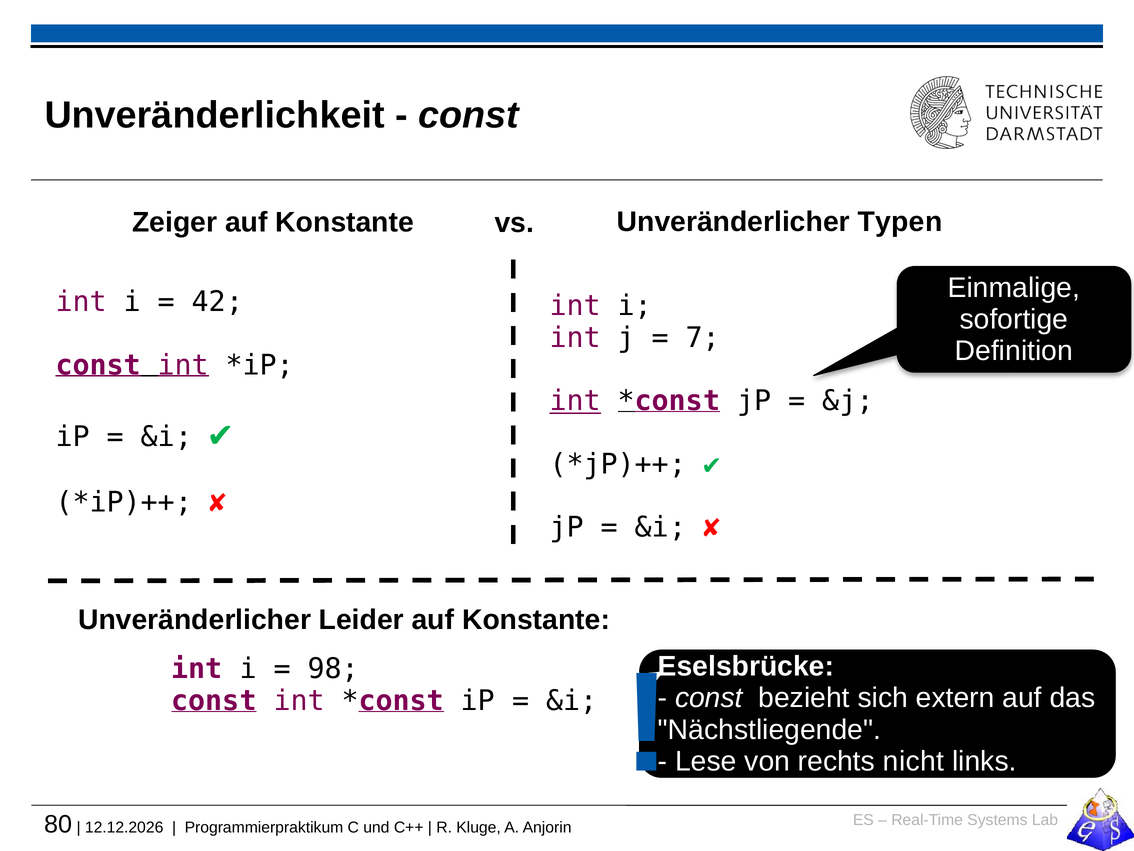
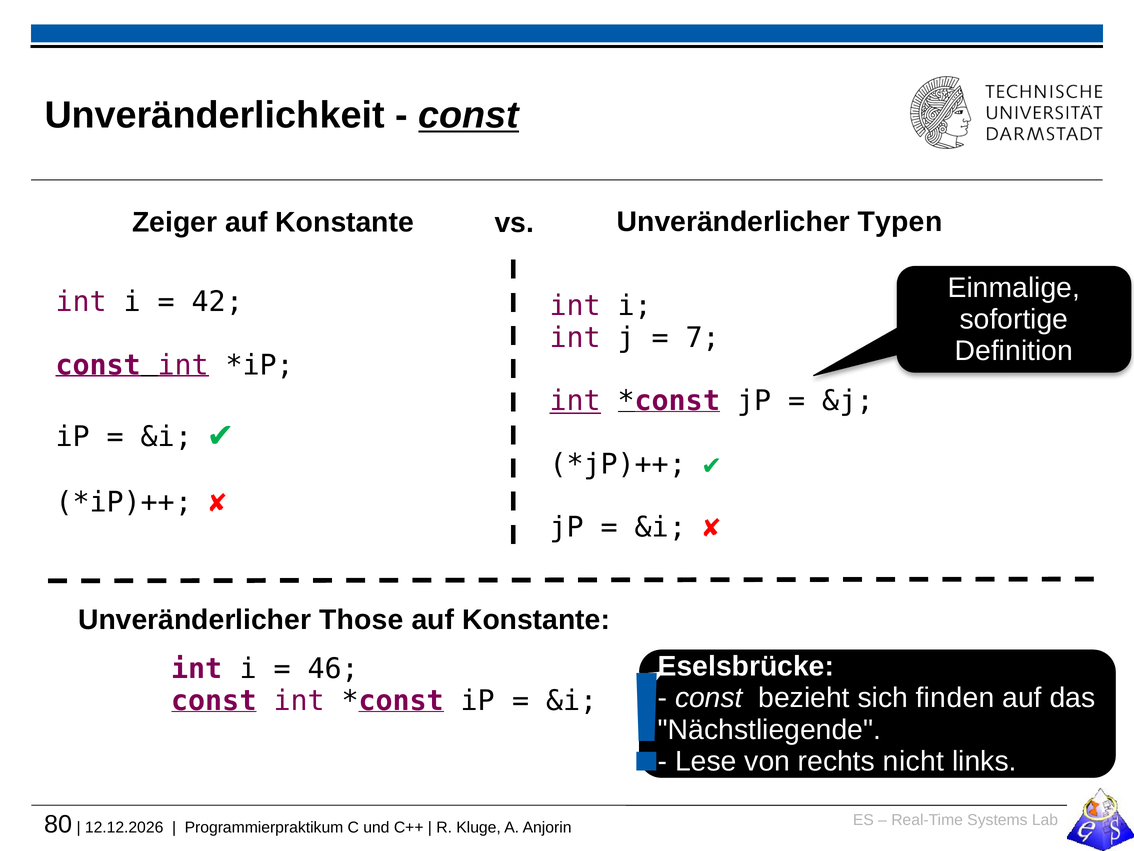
const underline: none -> present (469, 115)
Leider: Leider -> Those (361, 620)
98: 98 -> 46 (333, 669)
extern: extern -> finden (955, 698)
